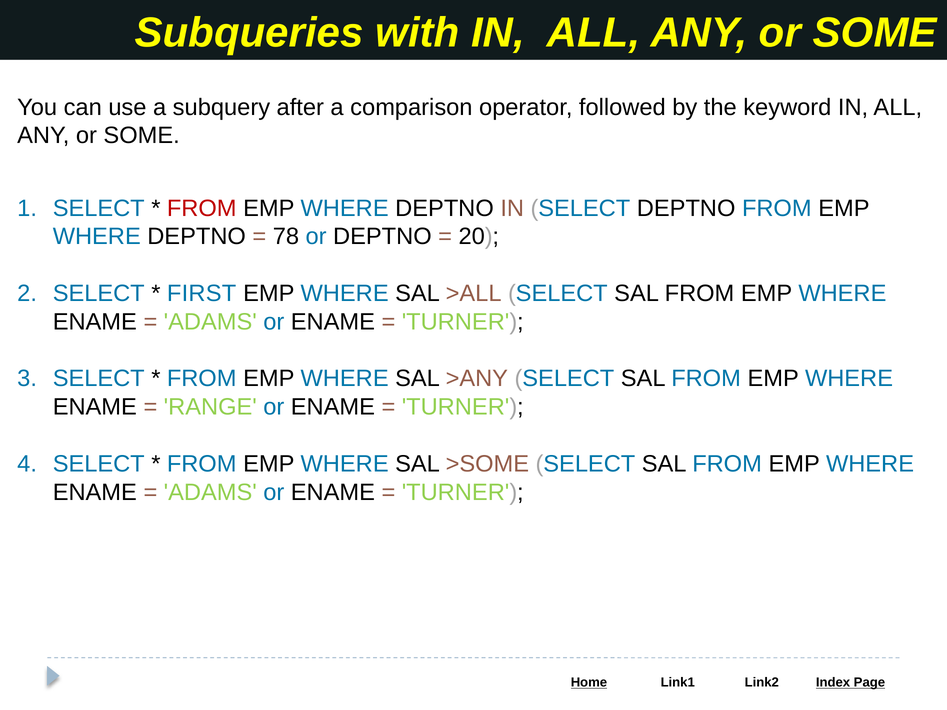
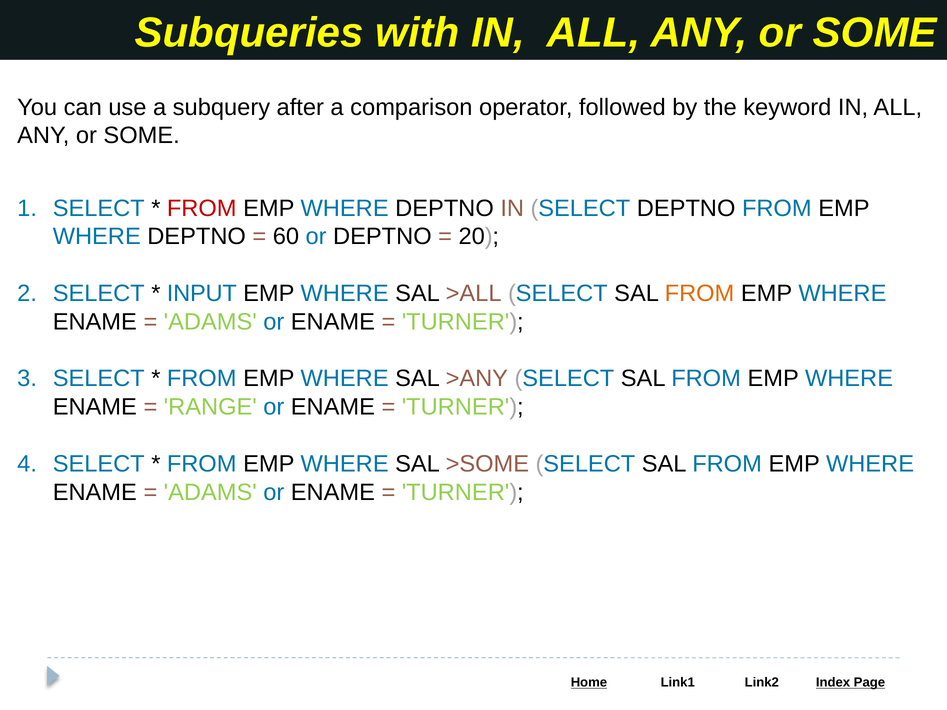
78: 78 -> 60 (286, 237)
FIRST: FIRST -> INPUT (202, 294)
FROM colour: black -> orange (700, 294)
